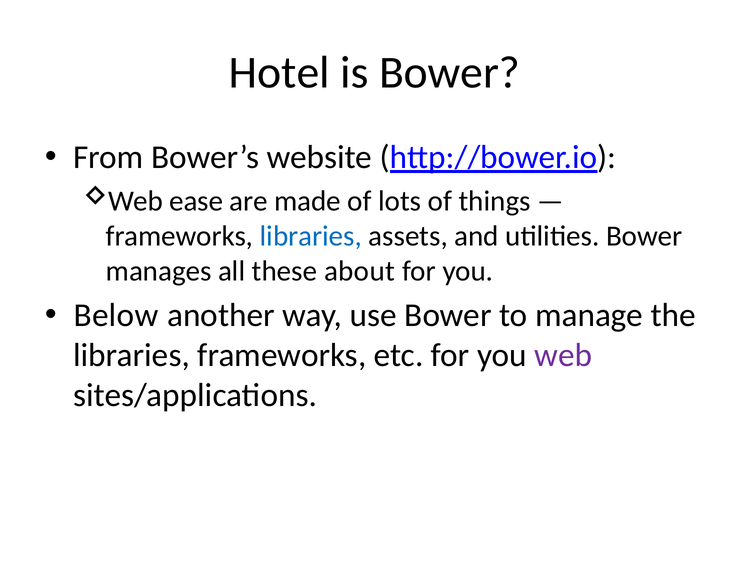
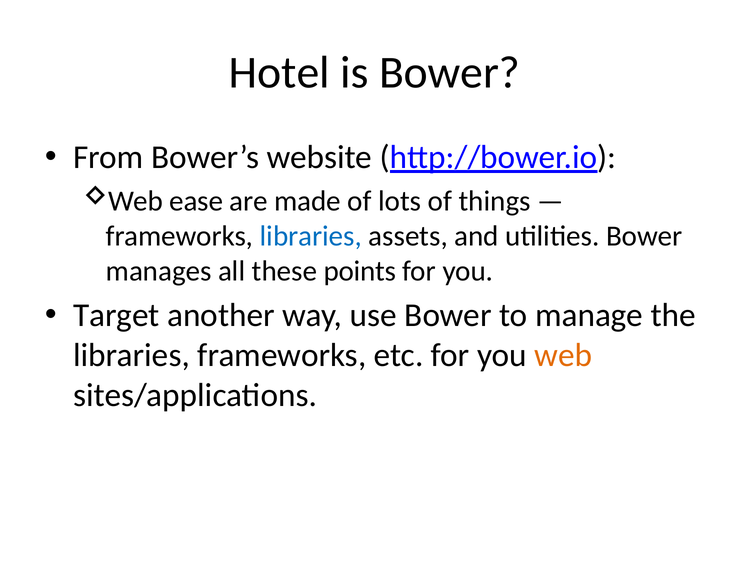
about: about -> points (360, 271)
Below: Below -> Target (116, 315)
web colour: purple -> orange (563, 355)
